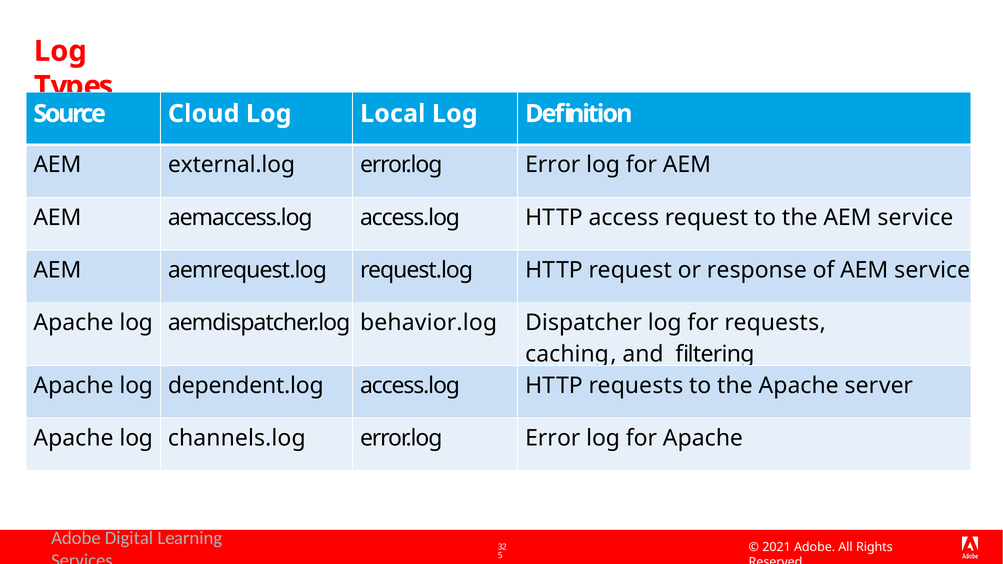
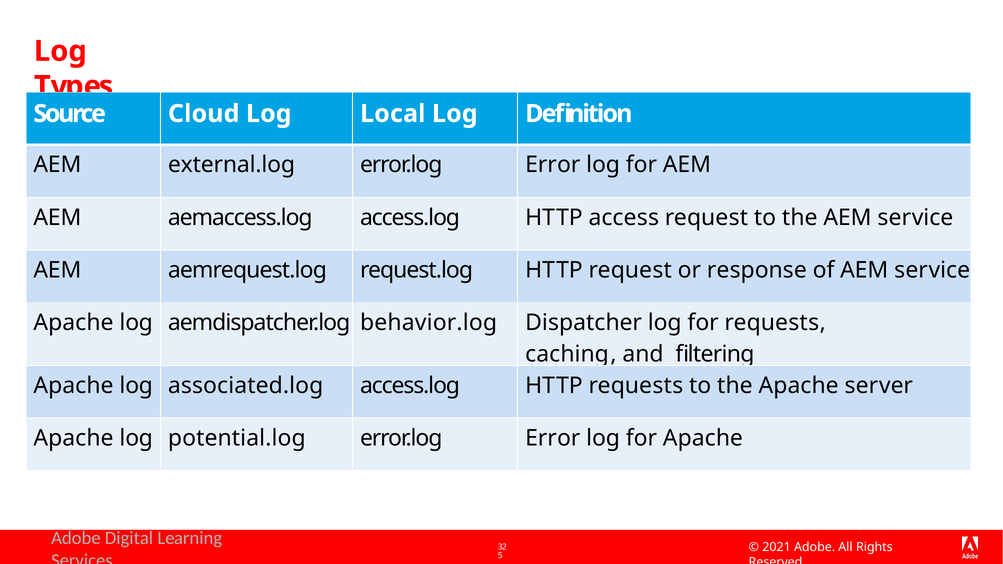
dependent.log: dependent.log -> associated.log (246, 386)
channels.log: channels.log -> potential.log (237, 438)
